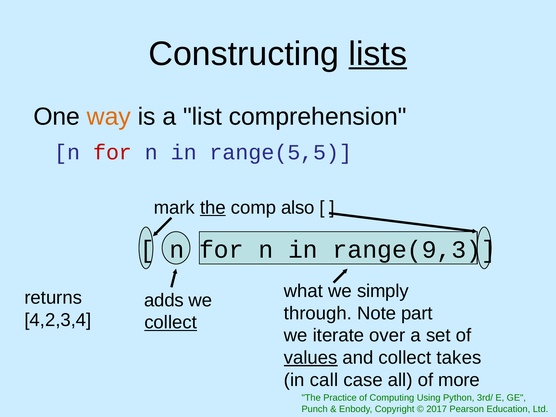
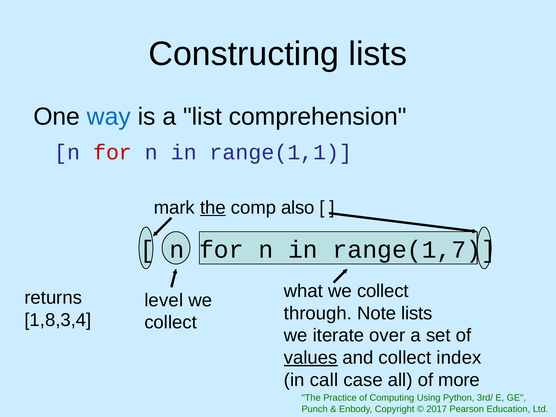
lists underline: present -> none (378, 54)
way colour: orange -> blue (109, 117)
range(5,5: range(5,5 -> range(1,1 (281, 152)
range(9,3: range(9,3 -> range(1,7 (414, 250)
what we simply: simply -> collect (383, 291)
adds: adds -> level (164, 300)
Note part: part -> lists (417, 313)
4,2,3,4: 4,2,3,4 -> 1,8,3,4 (58, 320)
collect underline: present -> none (171, 323)
takes: takes -> index (459, 358)
